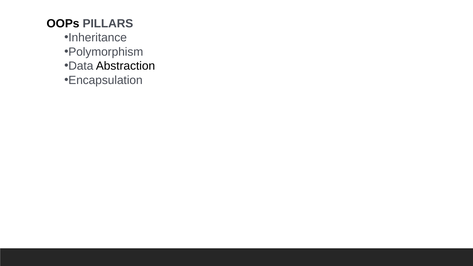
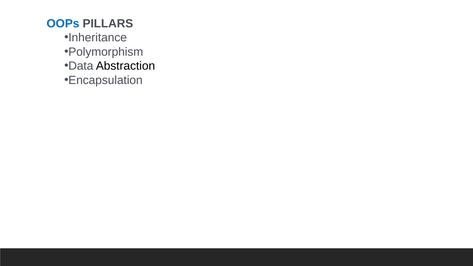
OOPs colour: black -> blue (63, 24)
